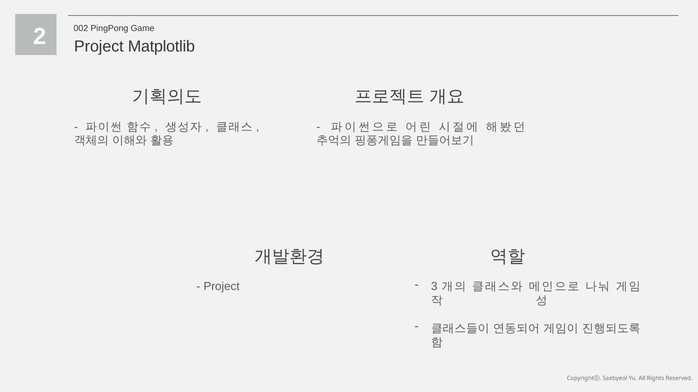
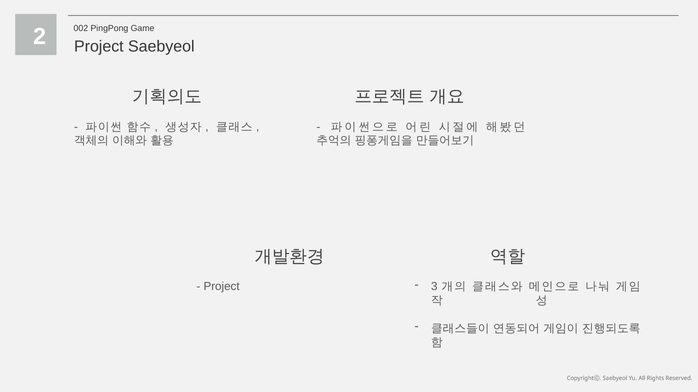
Project Matplotlib: Matplotlib -> Saebyeol (161, 47)
